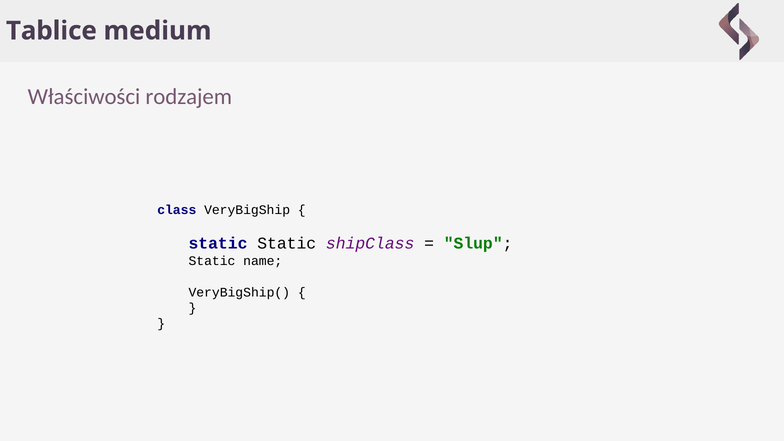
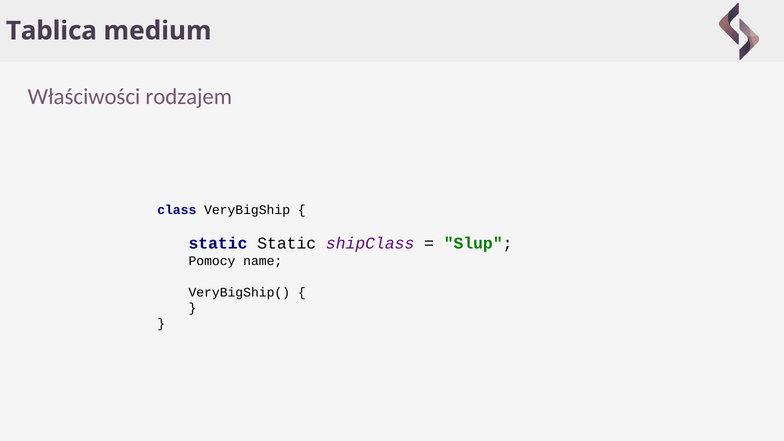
Tablice: Tablice -> Tablica (51, 31)
Static: Static -> Pomocy (212, 261)
